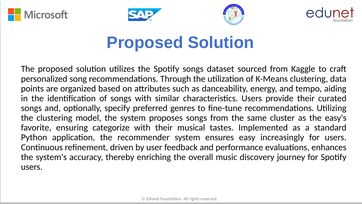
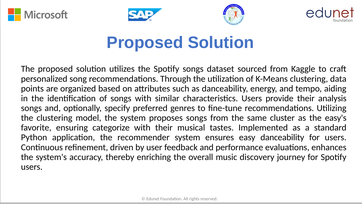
curated: curated -> analysis (332, 98)
easy increasingly: increasingly -> danceability (282, 137)
